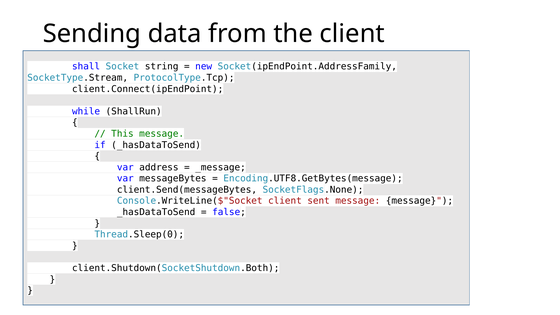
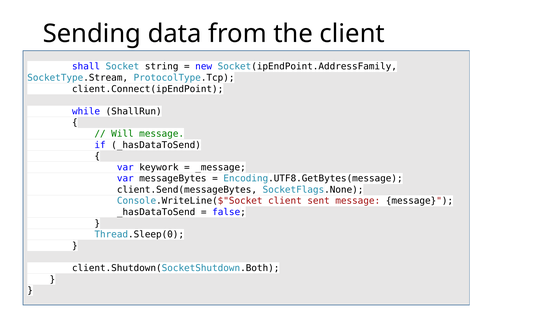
This: This -> Will (122, 134)
address: address -> keywork (159, 167)
